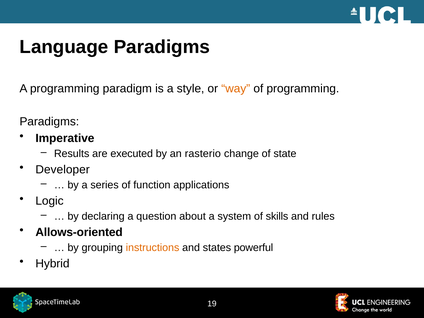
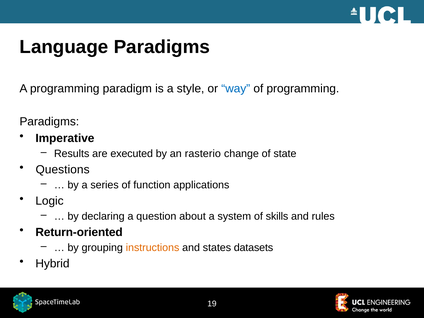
way colour: orange -> blue (236, 89)
Developer: Developer -> Questions (63, 169)
Allows-oriented: Allows-oriented -> Return-oriented (79, 232)
powerful: powerful -> datasets (253, 248)
